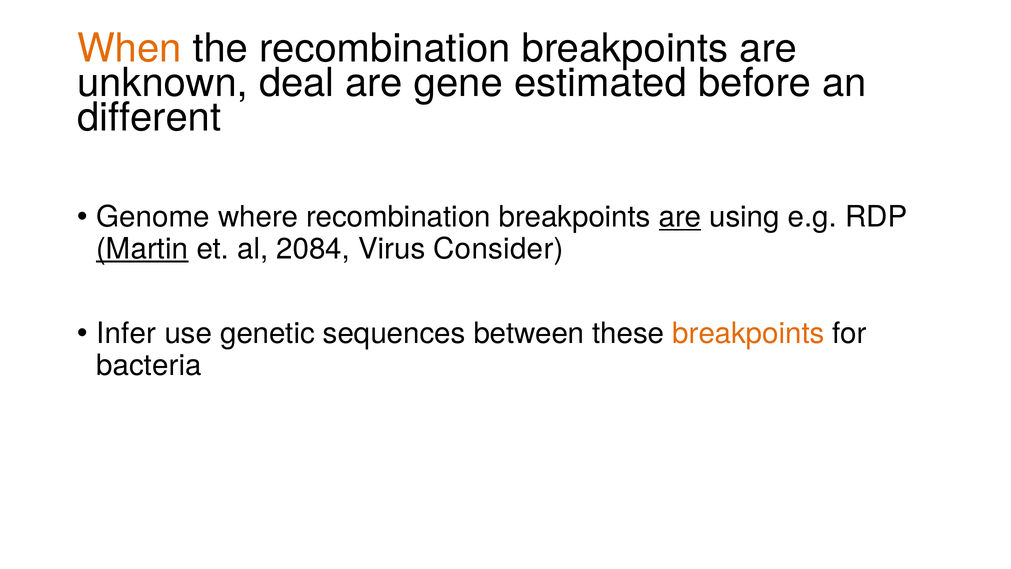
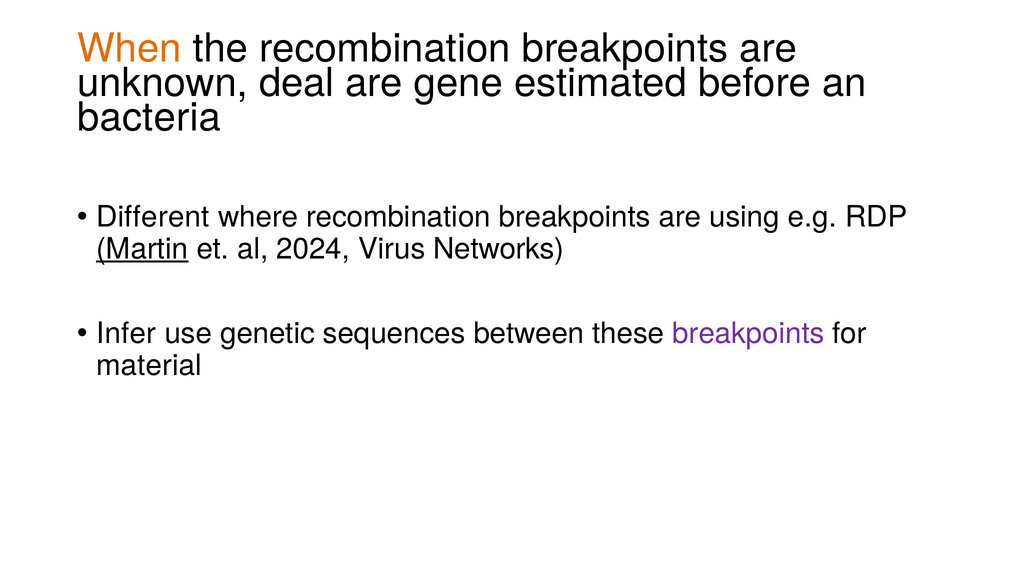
different: different -> bacteria (149, 118)
Genome: Genome -> Different (153, 217)
are underline: present -> none (680, 217)
2084: 2084 -> 2024 (313, 249)
Consider: Consider -> Networks (499, 249)
breakpoints colour: orange -> purple (748, 334)
bacteria: bacteria -> material (149, 365)
